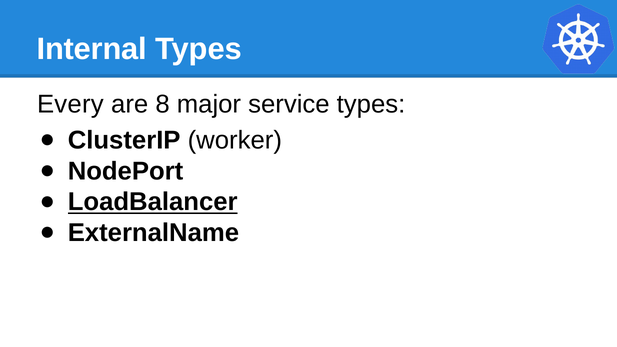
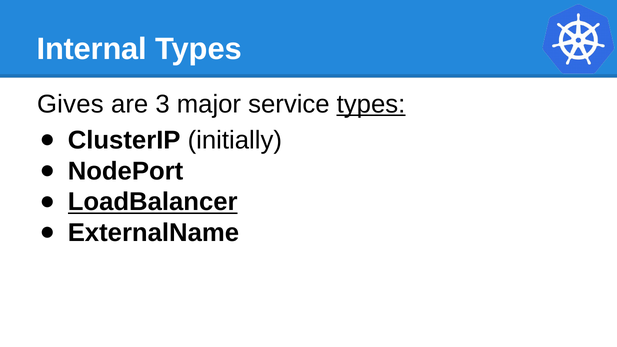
Every: Every -> Gives (70, 104)
8: 8 -> 3 (163, 104)
types underline: none -> present (371, 104)
worker: worker -> initially (235, 140)
